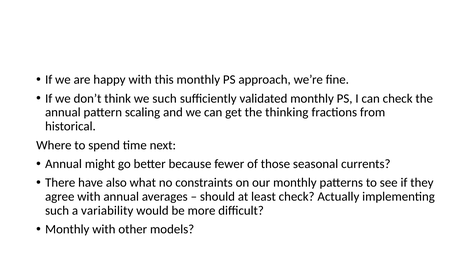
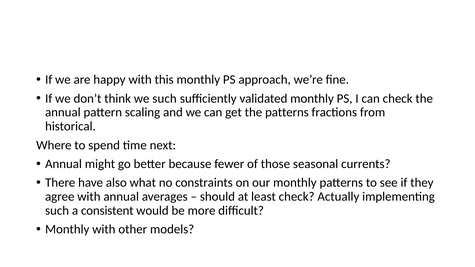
the thinking: thinking -> patterns (287, 112)
variability: variability -> consistent (107, 211)
